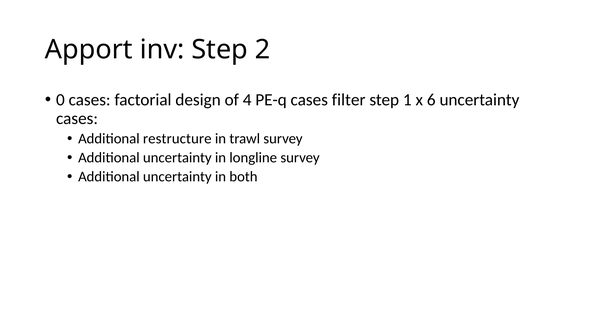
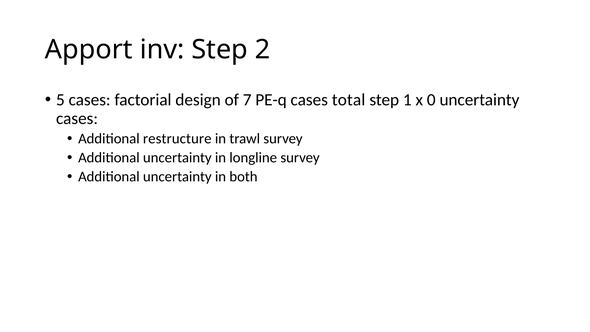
0: 0 -> 5 (60, 100)
4: 4 -> 7 (247, 100)
filter: filter -> total (349, 100)
6: 6 -> 0 (431, 100)
